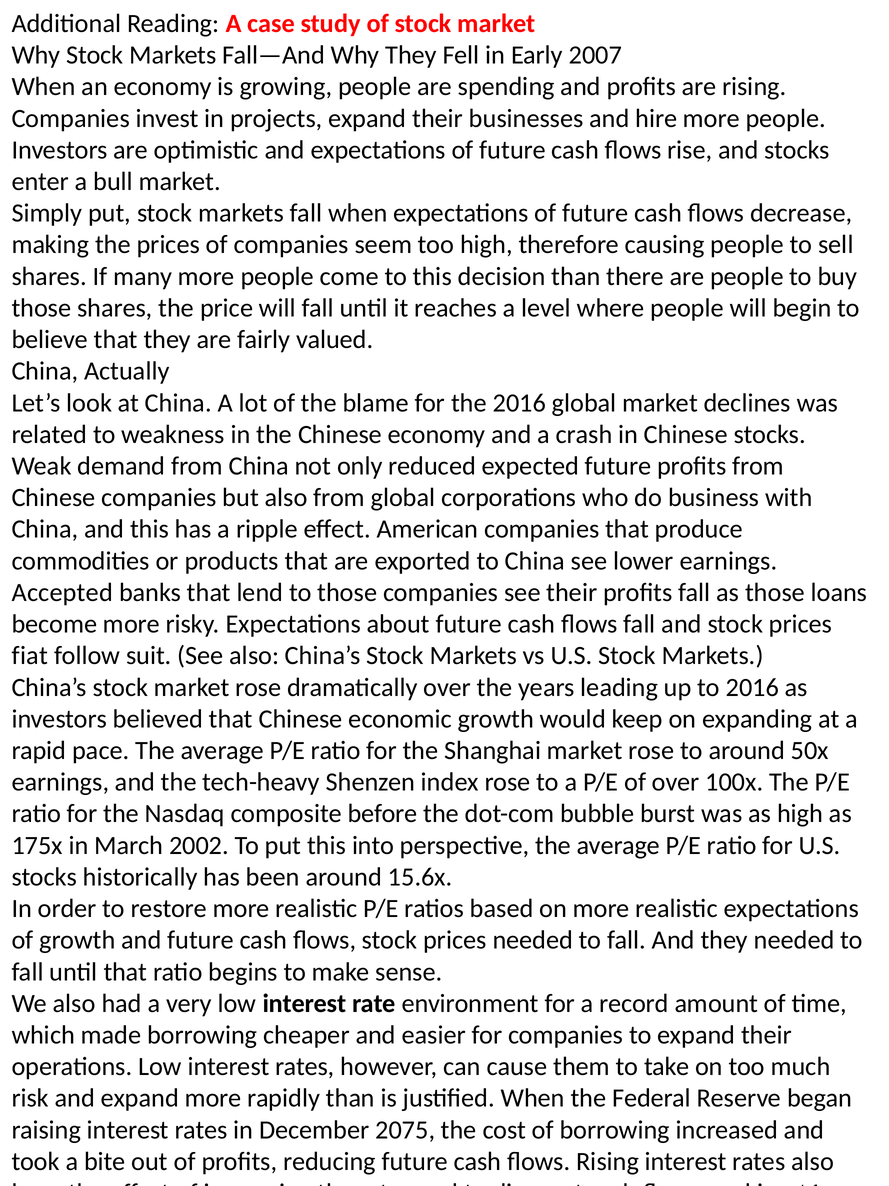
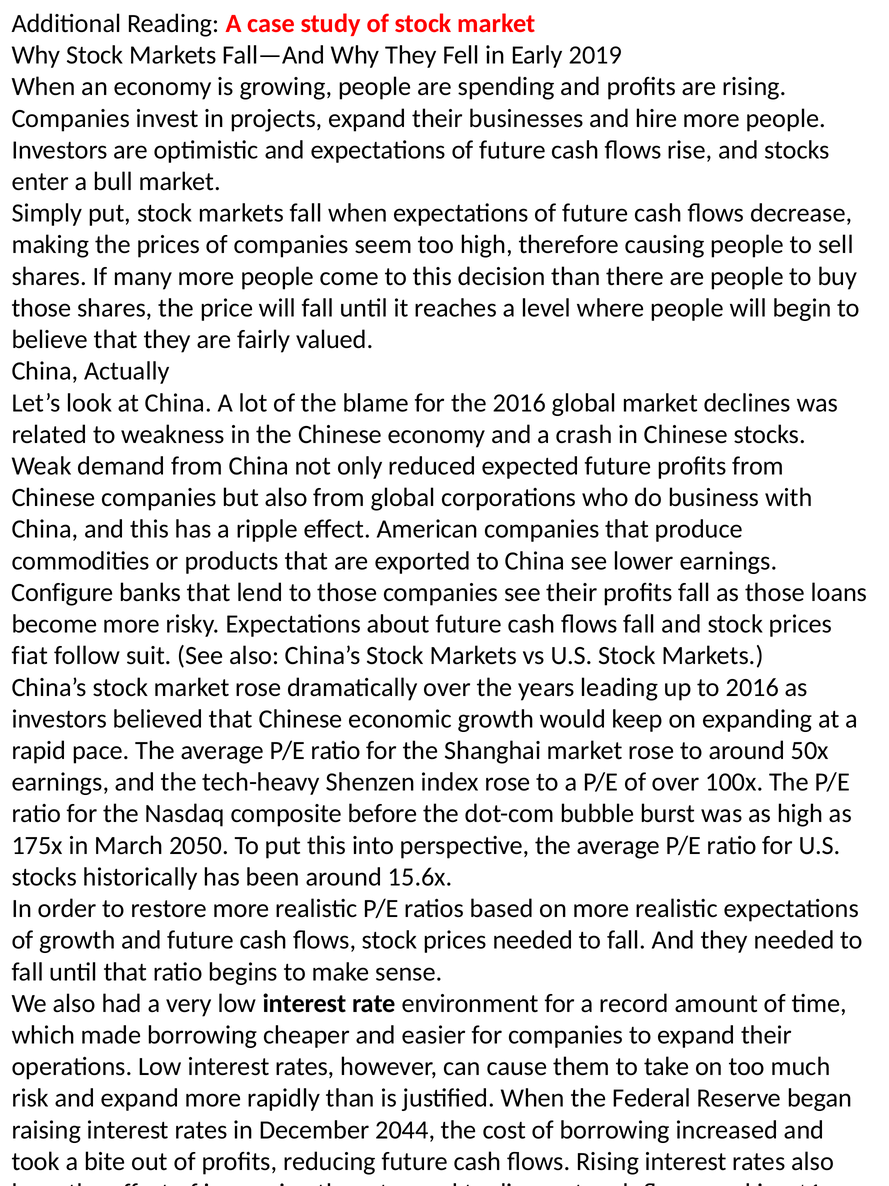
2007: 2007 -> 2019 (595, 55)
Accepted: Accepted -> Configure (63, 592)
2002: 2002 -> 2050 (199, 845)
2075: 2075 -> 2044 (405, 1129)
